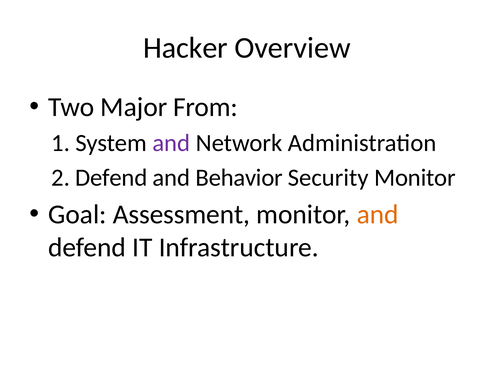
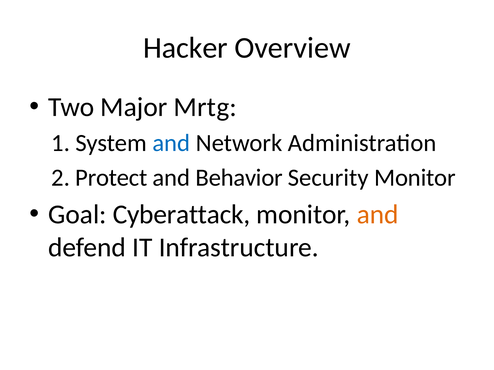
From: From -> Mrtg (205, 107)
and colour: purple -> blue (171, 143)
2 Defend: Defend -> Protect (111, 178)
Assessment: Assessment -> Cyberattack (181, 215)
